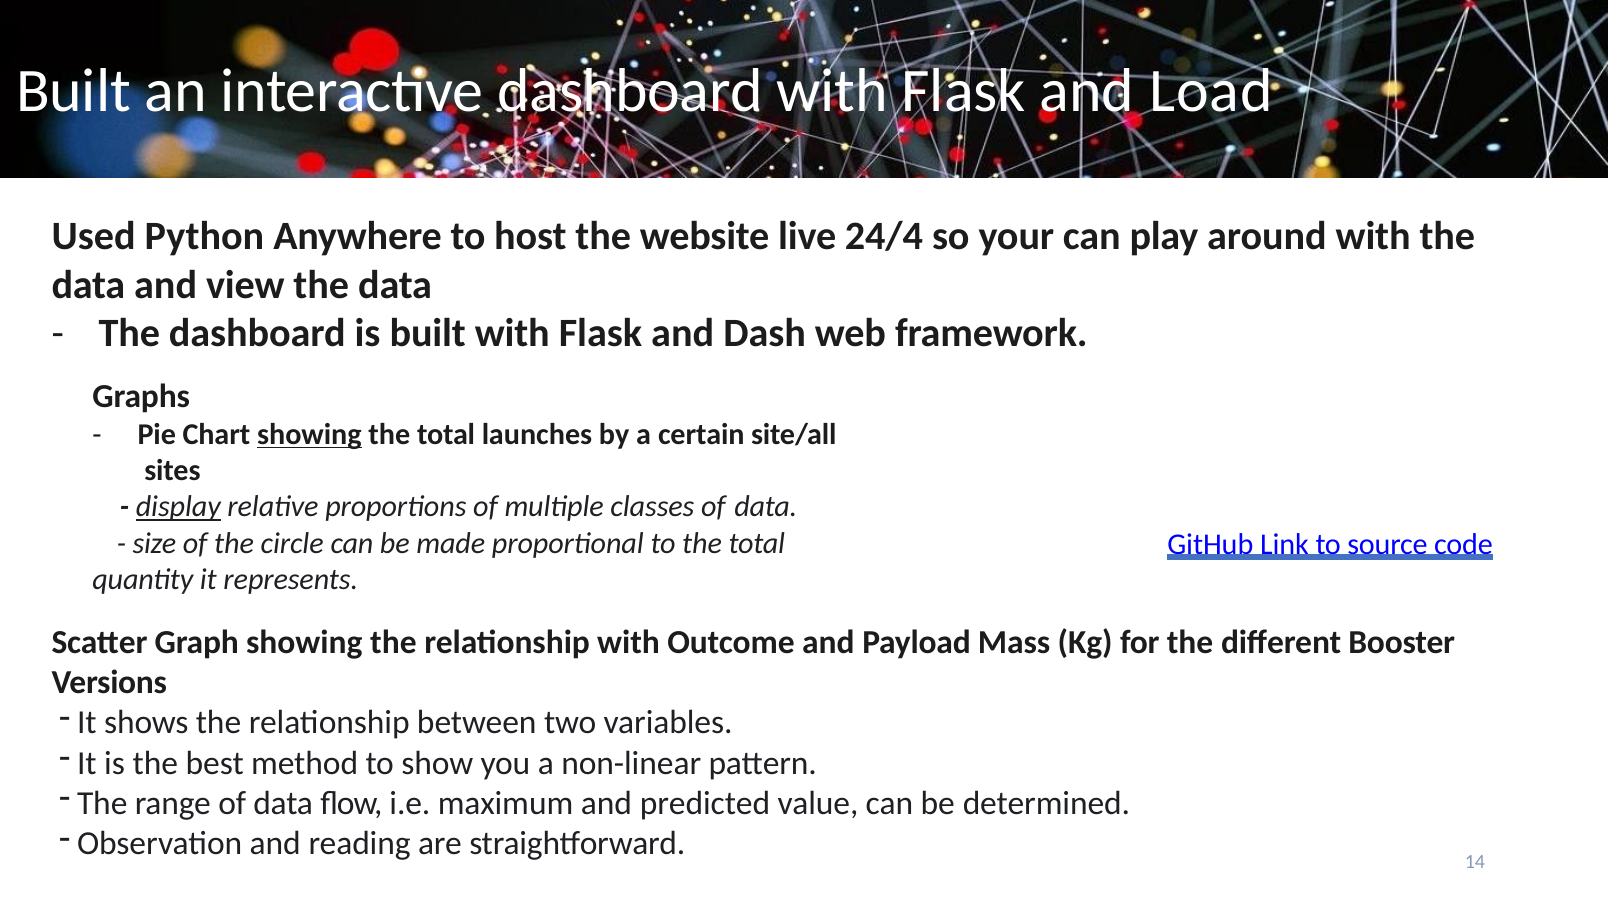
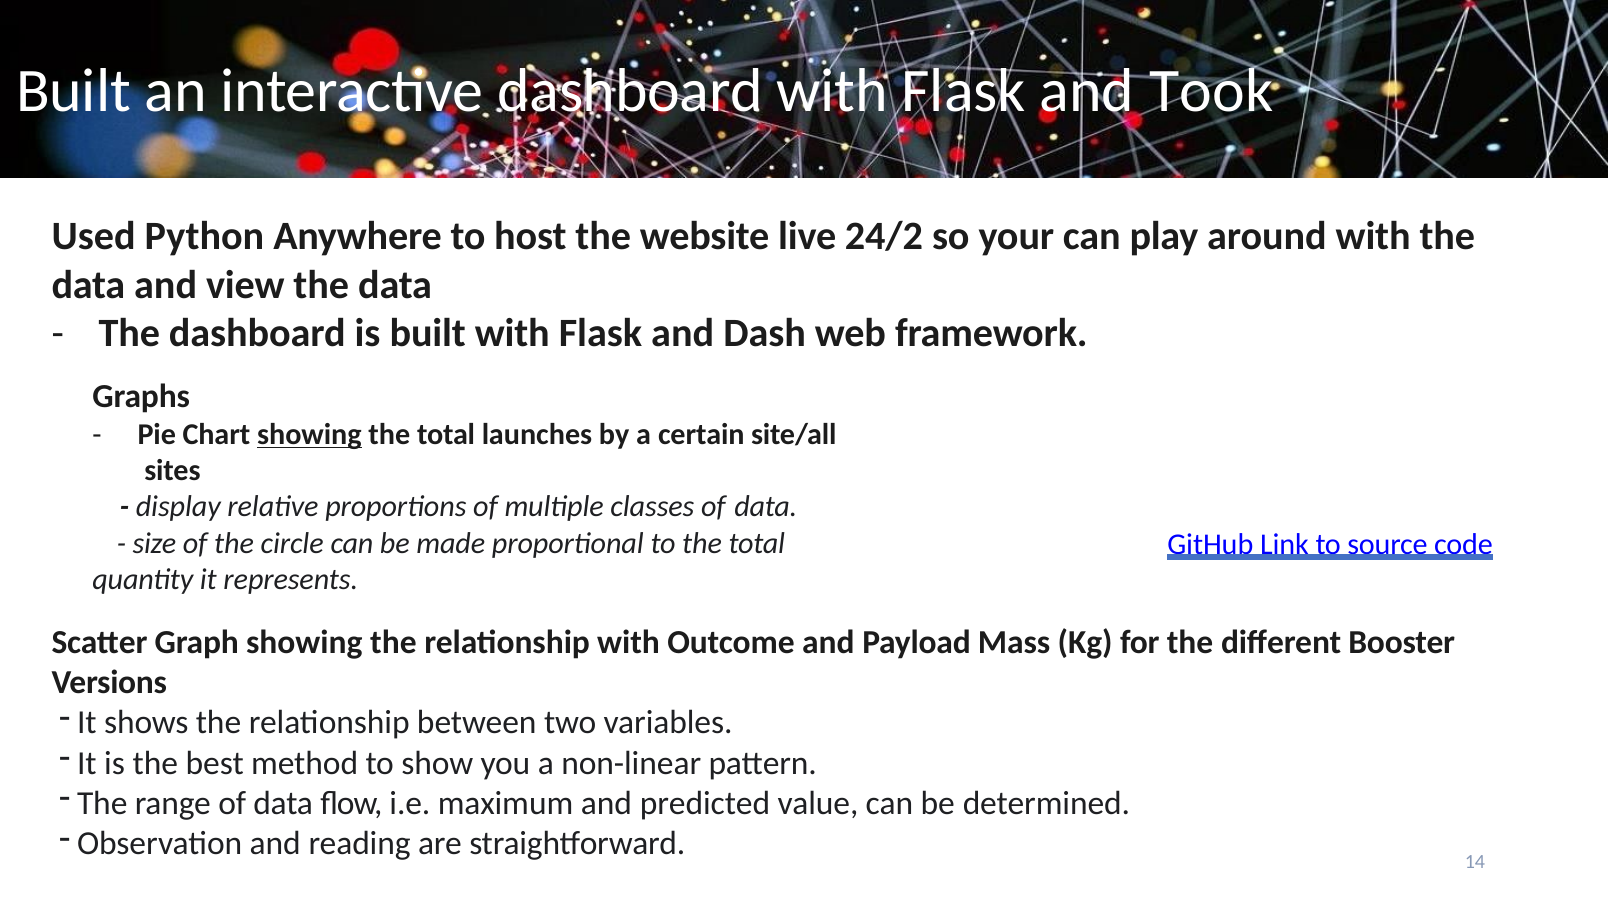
Load: Load -> Took (1212, 91)
24/4: 24/4 -> 24/2 (884, 237)
display underline: present -> none (178, 507)
